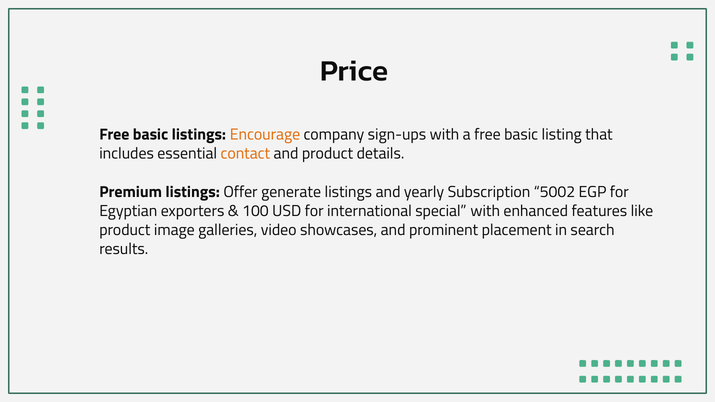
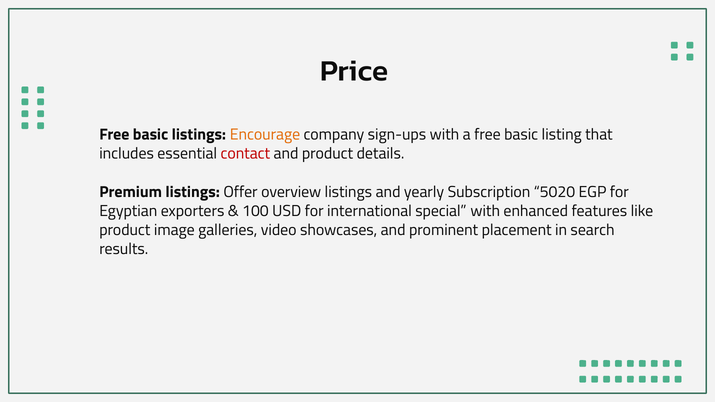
contact colour: orange -> red (245, 154)
generate: generate -> overview (291, 192)
5002: 5002 -> 5020 (554, 192)
